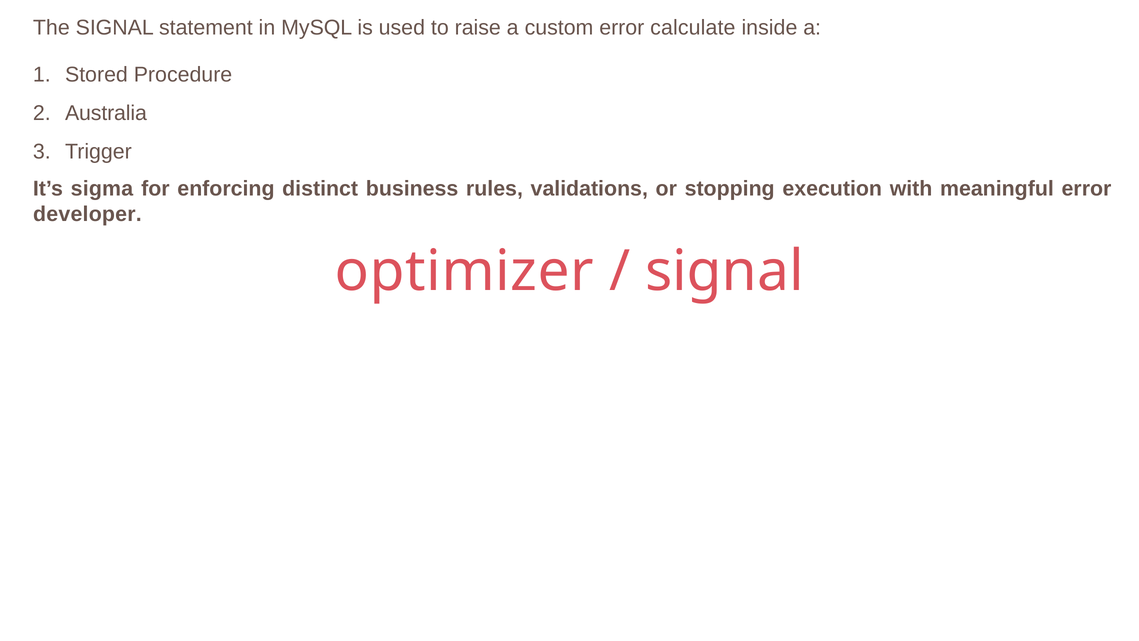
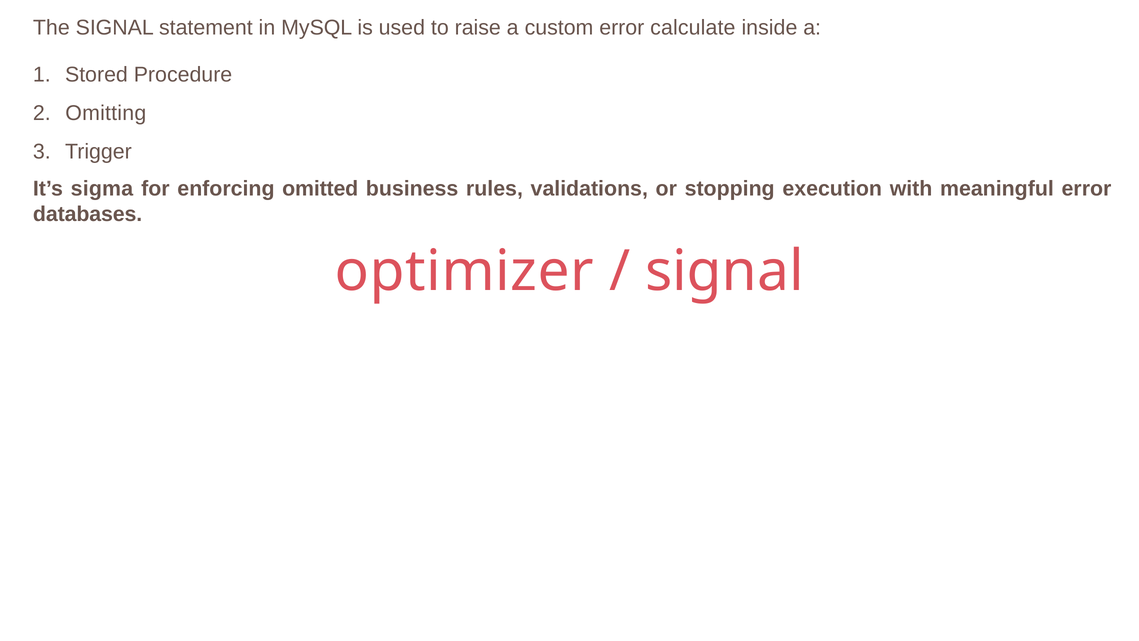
Australia: Australia -> Omitting (106, 113)
distinct: distinct -> omitted (320, 189)
developer: developer -> databases (88, 214)
